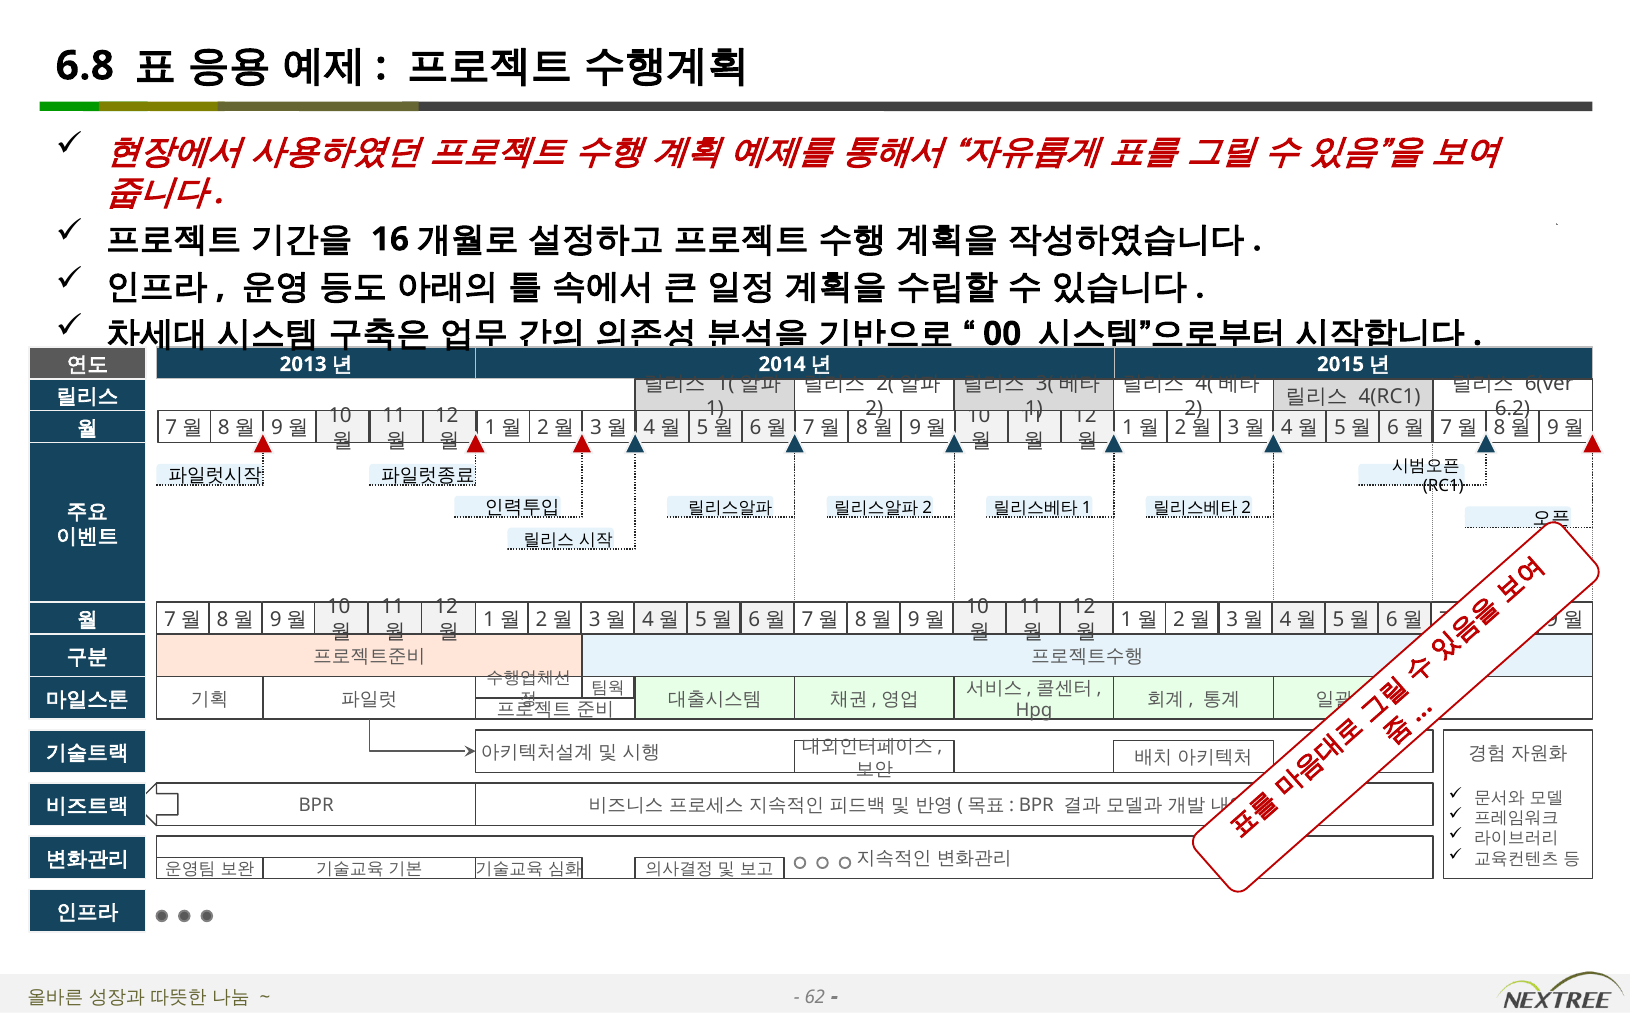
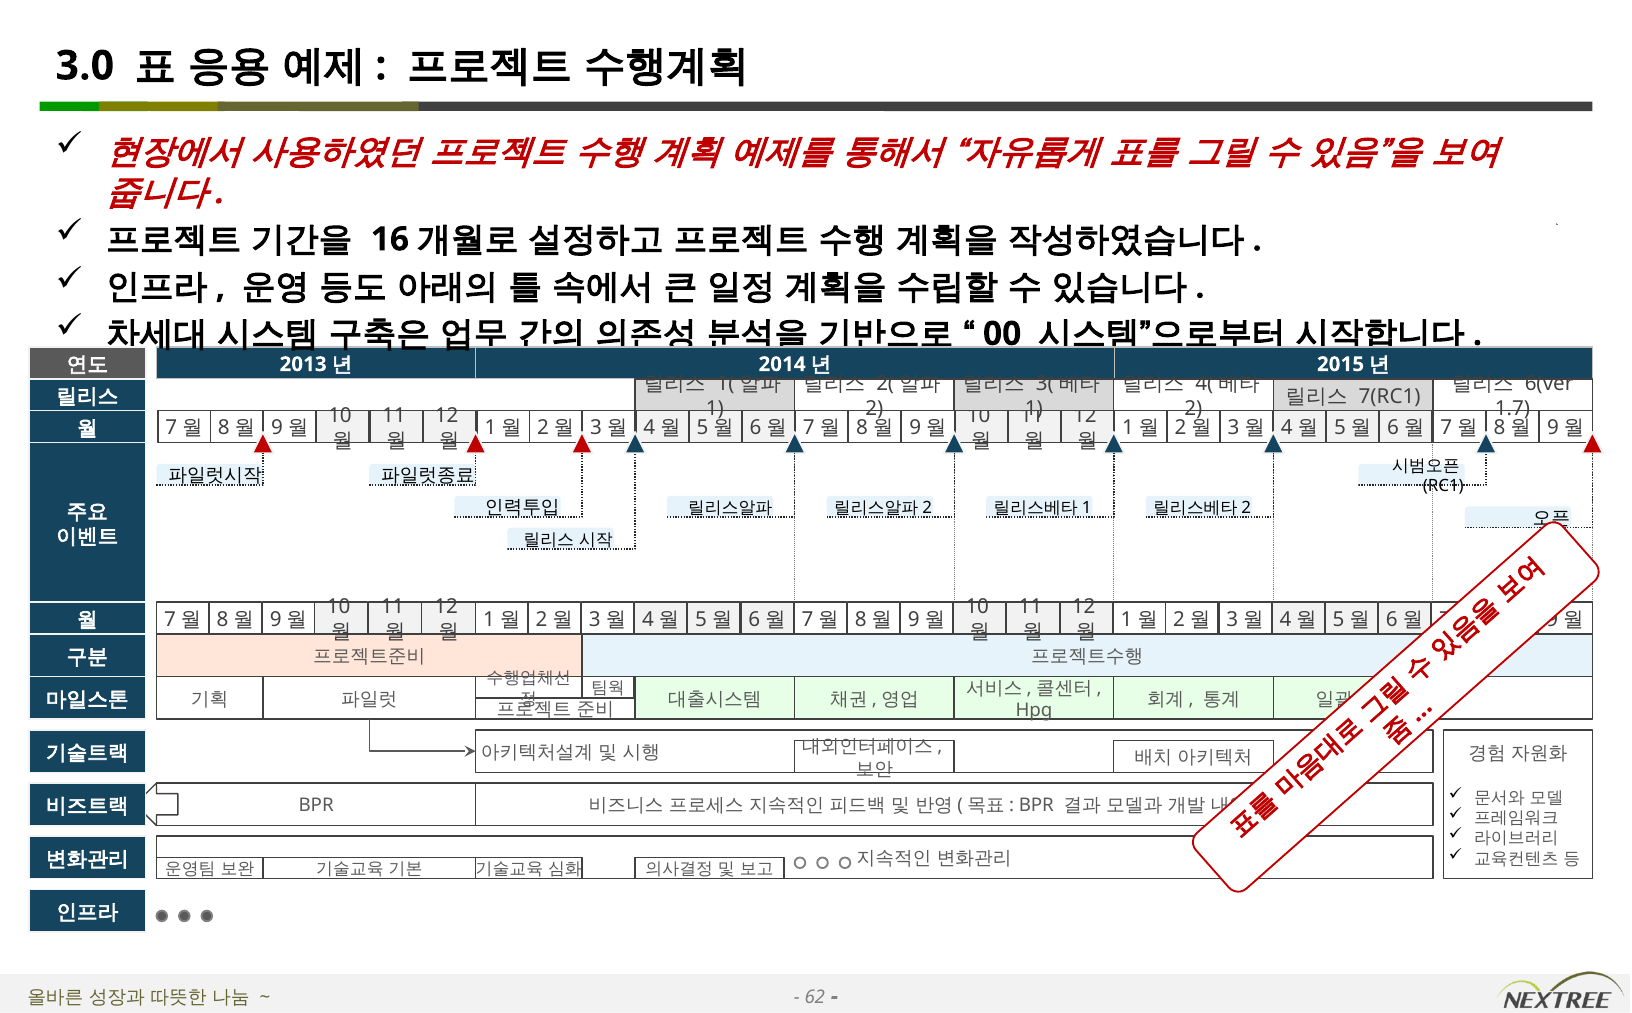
6.8: 6.8 -> 3.0 (85, 66)
4(RC1: 4(RC1 -> 7(RC1 (1390, 396)
6.2: 6.2 -> 1.7 (1512, 409)
